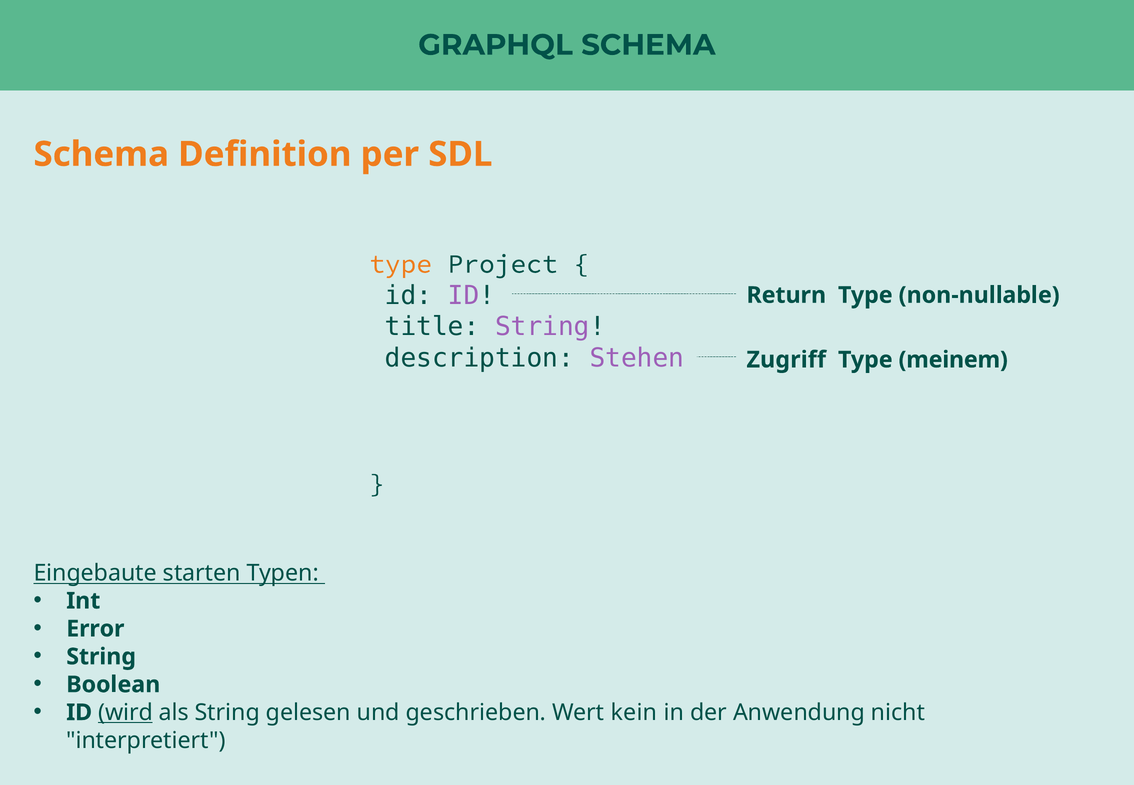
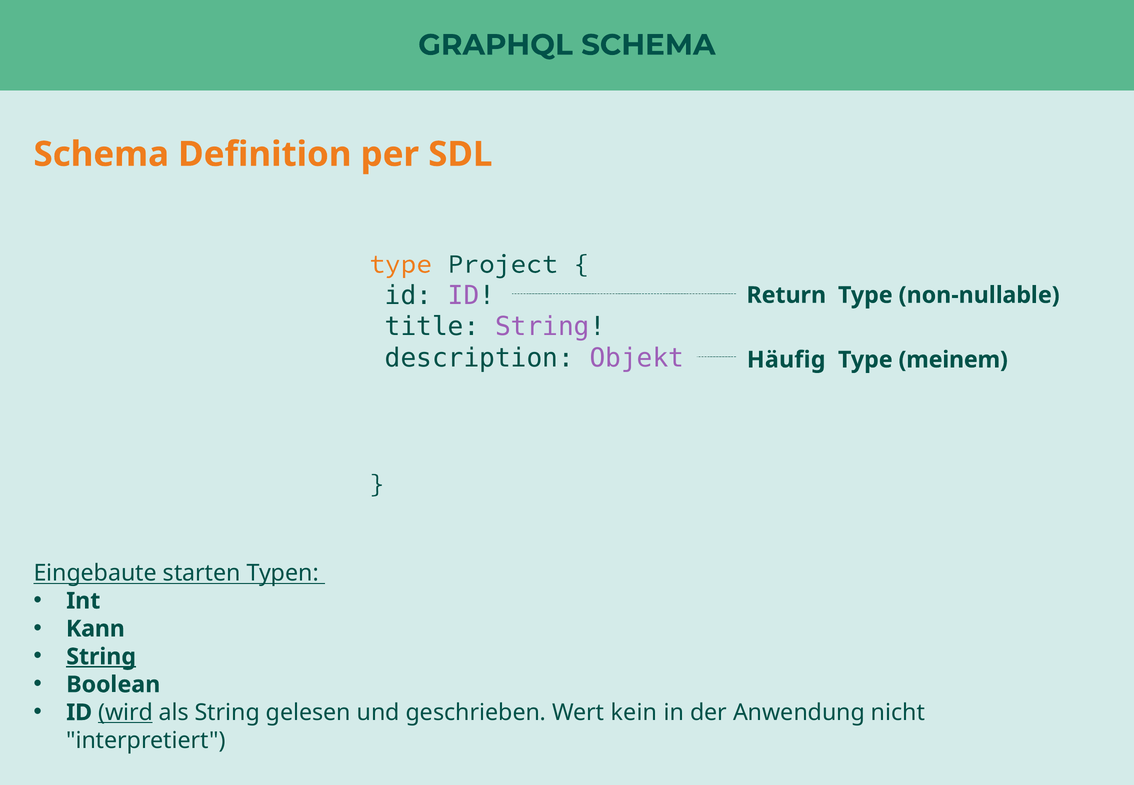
Stehen: Stehen -> Objekt (637, 358)
Zugriff: Zugriff -> Häufig (786, 360)
Error: Error -> Kann (95, 629)
String underline: none -> present (101, 657)
